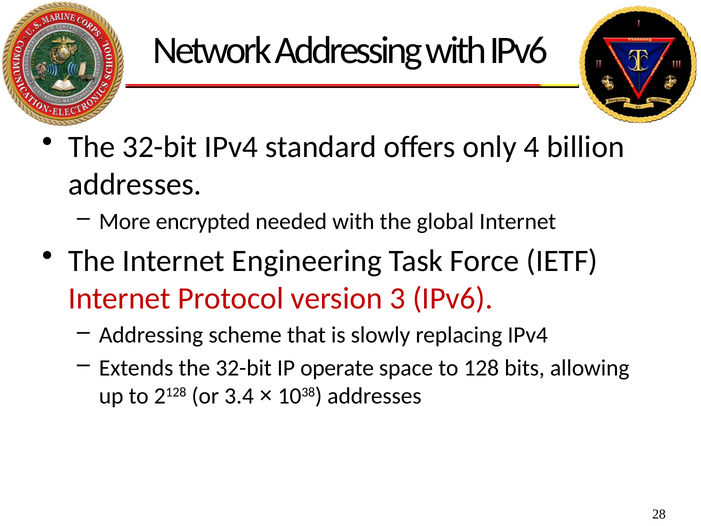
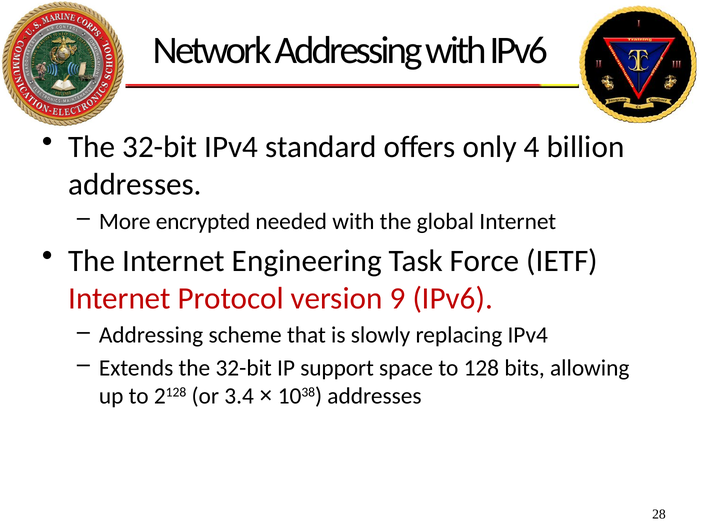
3: 3 -> 9 (398, 298)
operate: operate -> support (337, 368)
